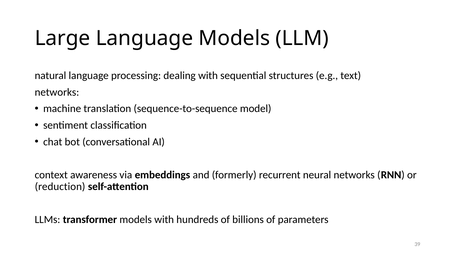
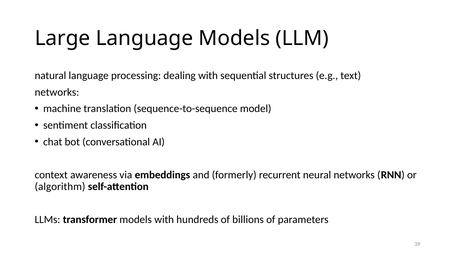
reduction: reduction -> algorithm (60, 186)
